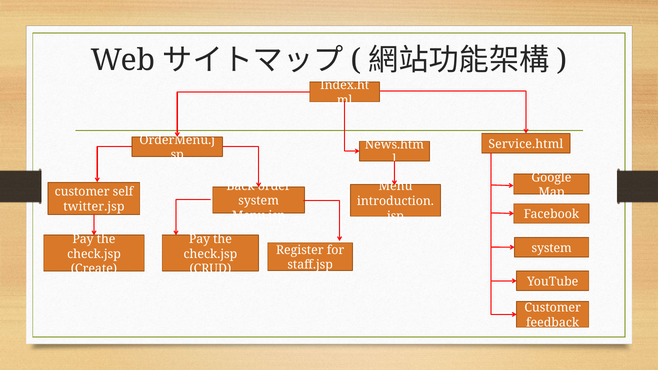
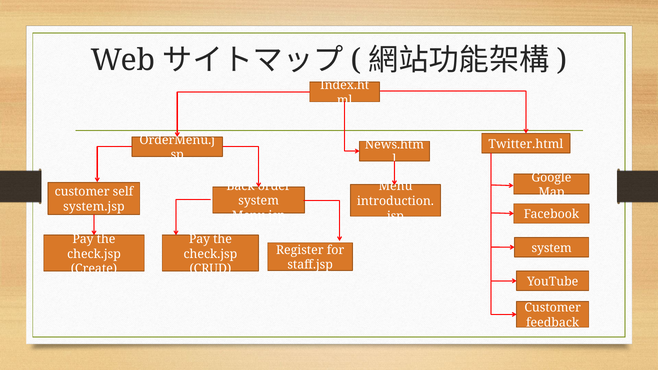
Service.html: Service.html -> Twitter.html (526, 144)
twitter.jsp: twitter.jsp -> system.jsp (94, 207)
